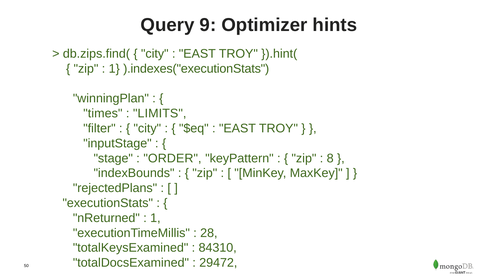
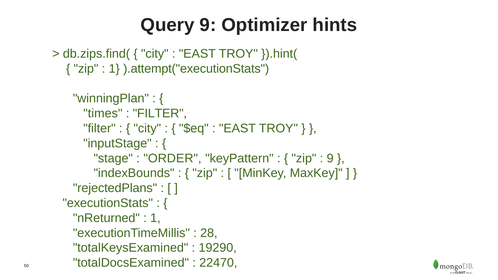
).indexes("executionStats: ).indexes("executionStats -> ).attempt("executionStats (196, 69)
LIMITS: LIMITS -> FILTER (160, 113)
8: 8 -> 9 (330, 158)
84310: 84310 -> 19290 (218, 248)
29472: 29472 -> 22470 (218, 263)
